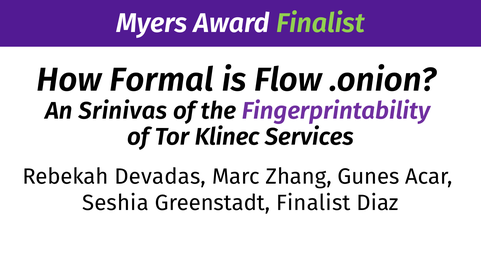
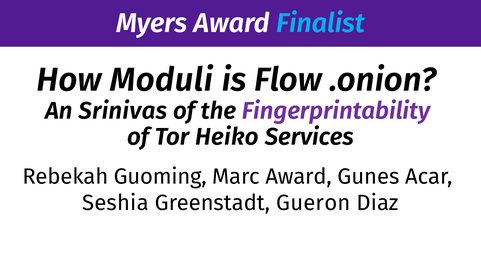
Finalist colour: light green -> light blue (321, 23)
Formal: Formal -> Moduli (161, 80)
Klinec: Klinec -> Heiko (227, 137)
Devadas: Devadas -> Guoming (160, 176)
Marc Zhang: Zhang -> Award (299, 176)
Greenstadt Finalist: Finalist -> Gueron (313, 203)
